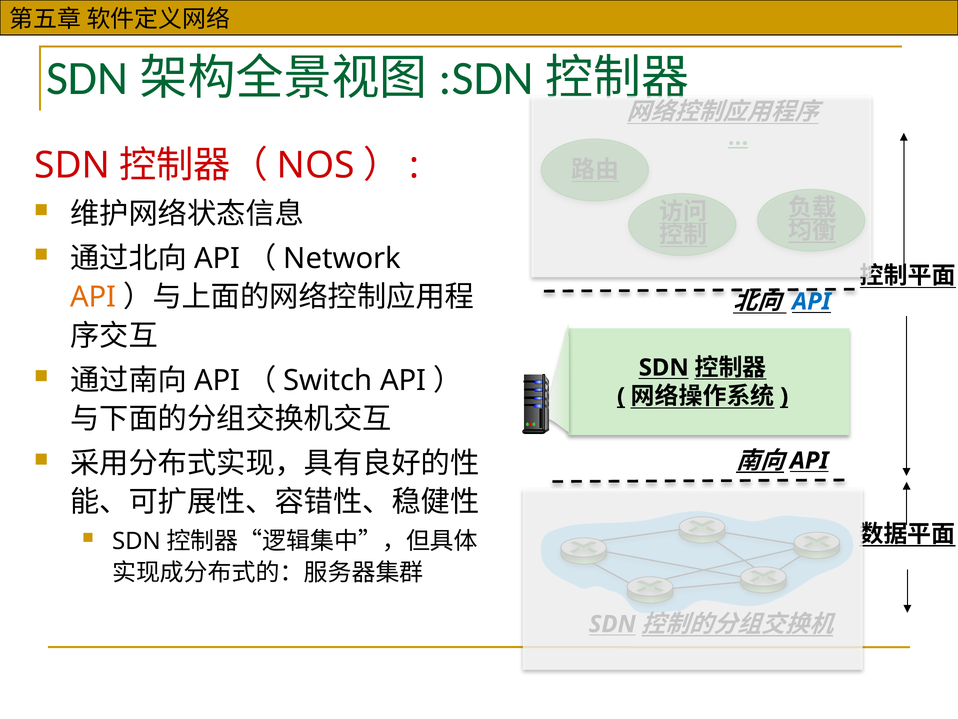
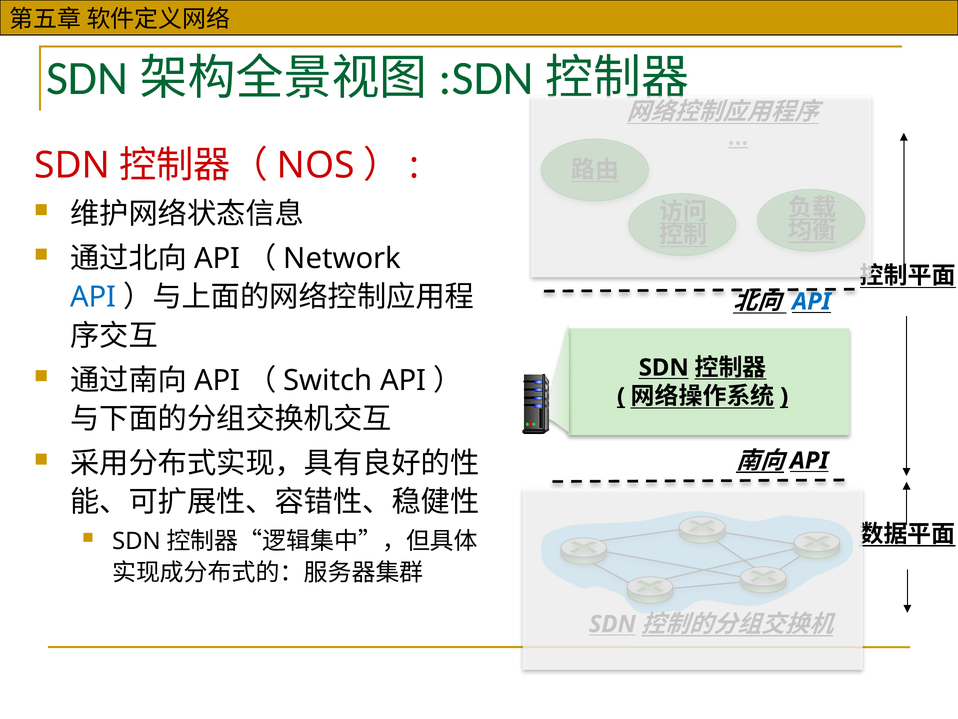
API colour: orange -> blue (93, 297)
